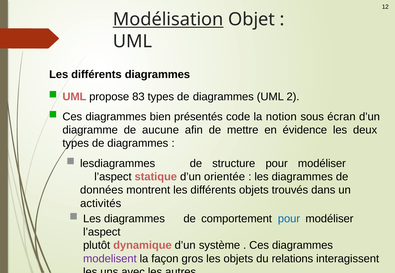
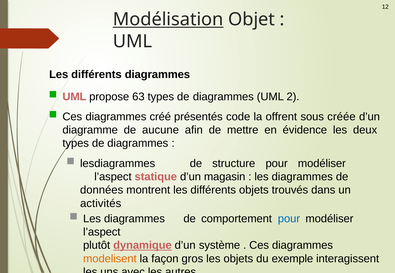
83: 83 -> 63 (138, 97)
bien: bien -> créé (160, 117)
notion: notion -> offrent (281, 117)
écran: écran -> créée (341, 117)
orientée: orientée -> magasin (225, 177)
dynamique underline: none -> present (142, 246)
modelisent colour: purple -> orange (110, 259)
relations: relations -> exemple (292, 259)
